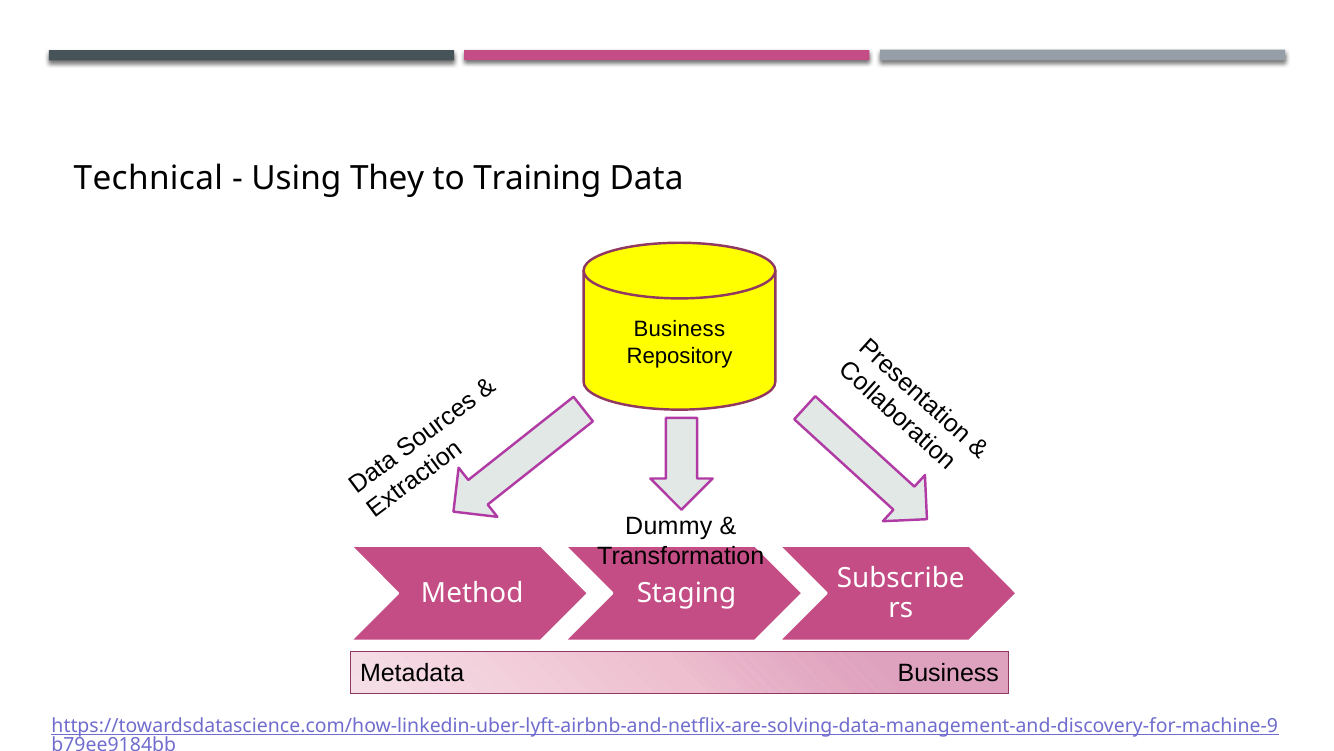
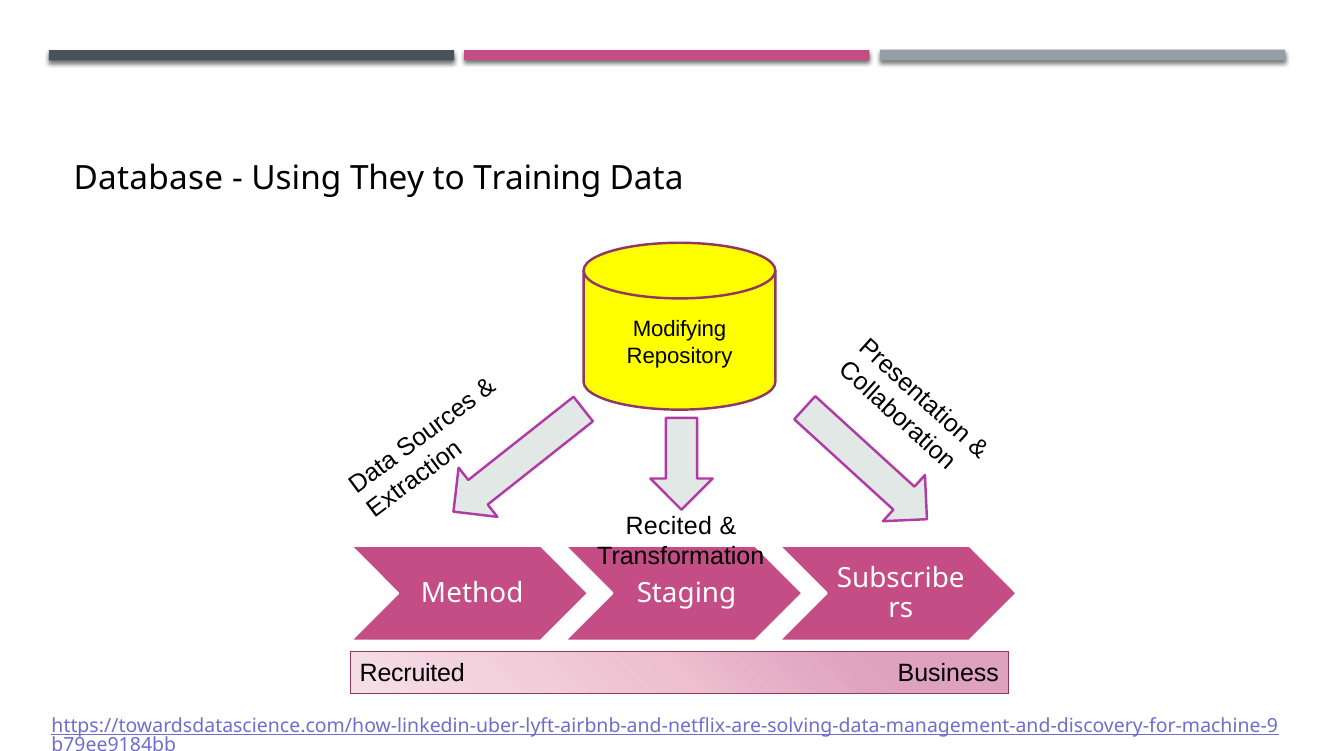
Technical: Technical -> Database (148, 178)
Business: Business -> Modifying (680, 329)
Dummy: Dummy -> Recited (669, 526)
Metadata: Metadata -> Recruited (412, 673)
